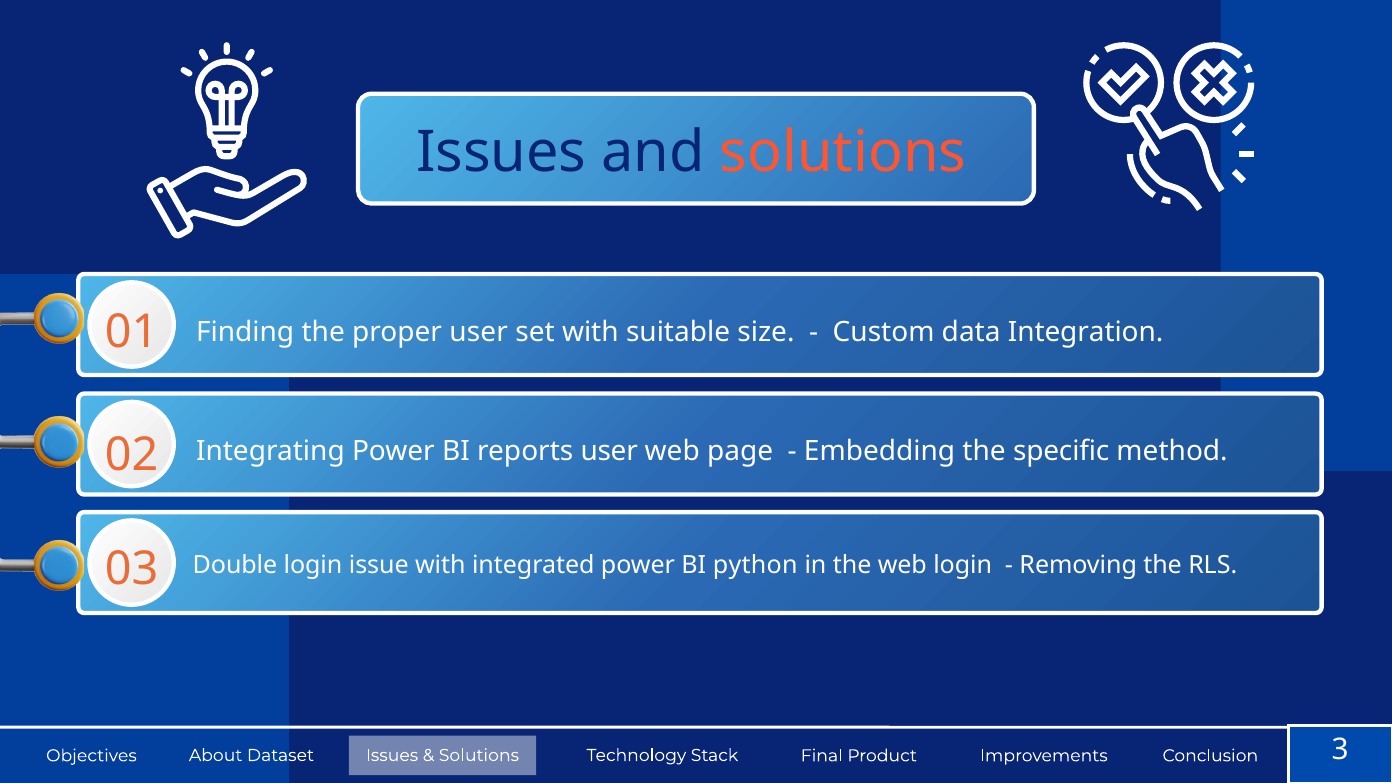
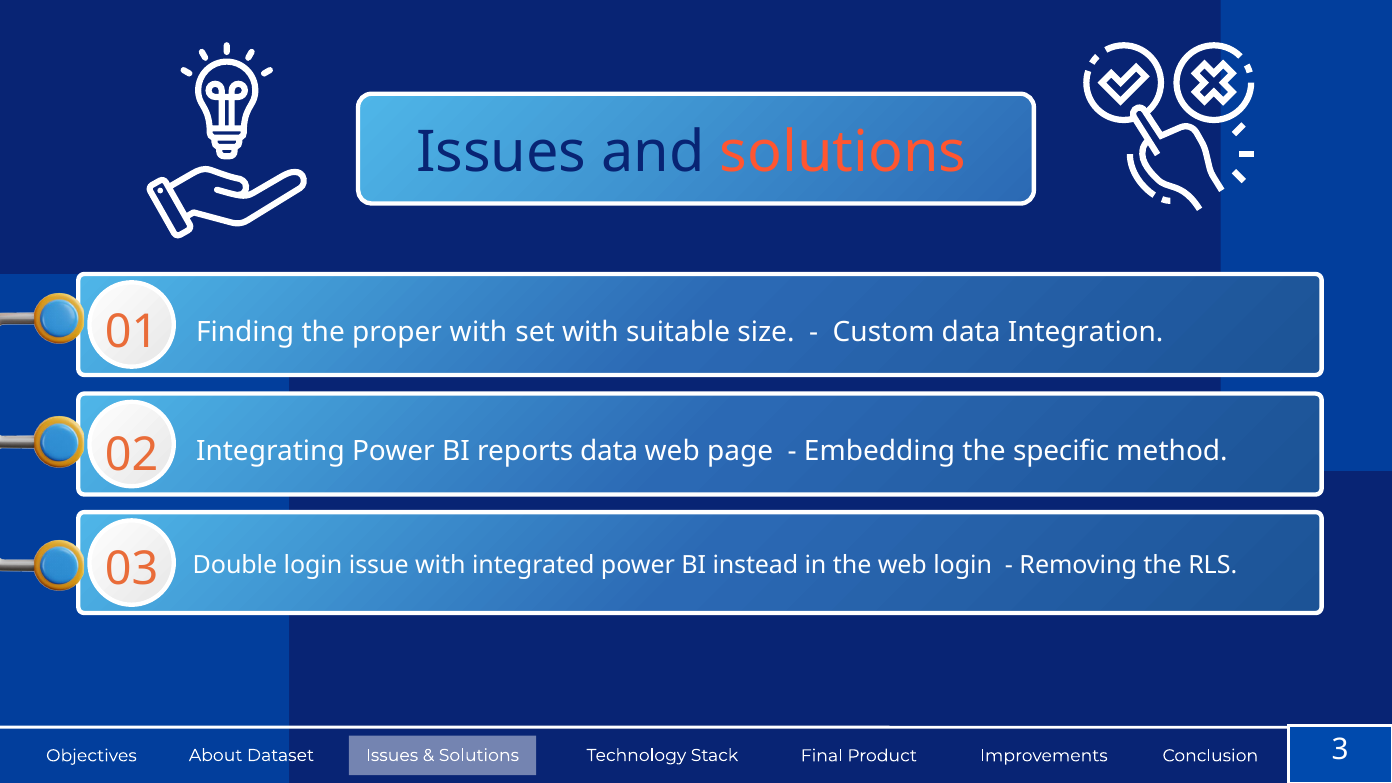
proper user: user -> with (479, 333)
reports user: user -> data (609, 451)
python: python -> instead (755, 565)
